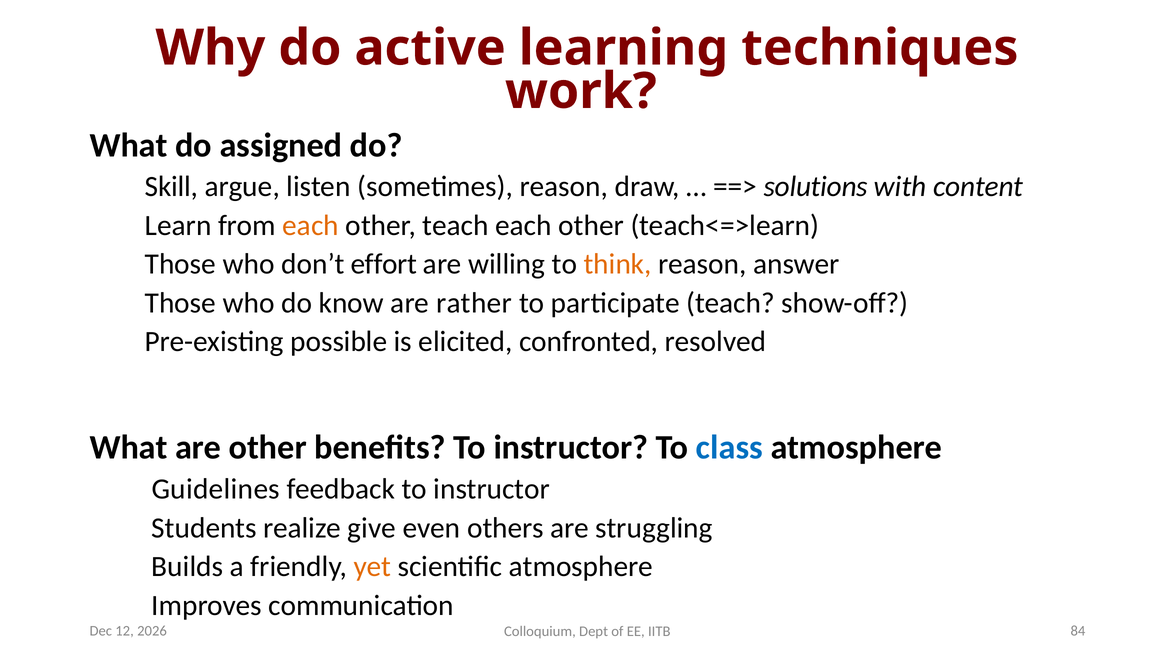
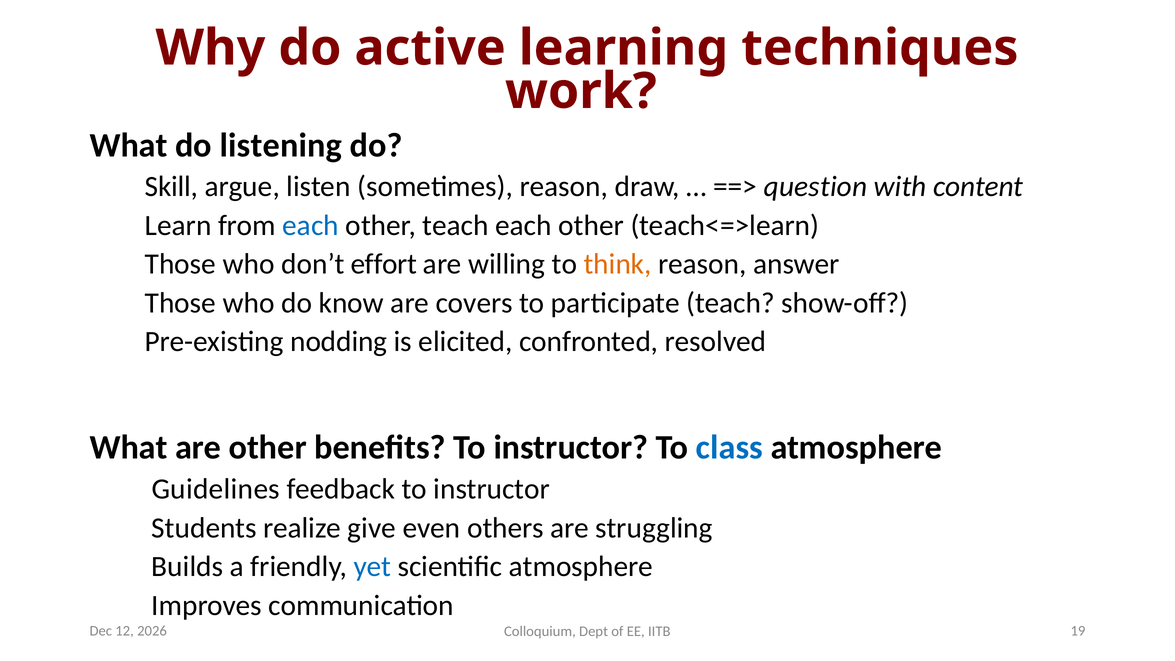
assigned: assigned -> listening (281, 145)
solutions: solutions -> question (816, 187)
each colour: orange -> blue (311, 225)
rather: rather -> covers (474, 303)
possible: possible -> nodding (339, 342)
yet colour: orange -> blue (372, 567)
84: 84 -> 19 (1078, 631)
